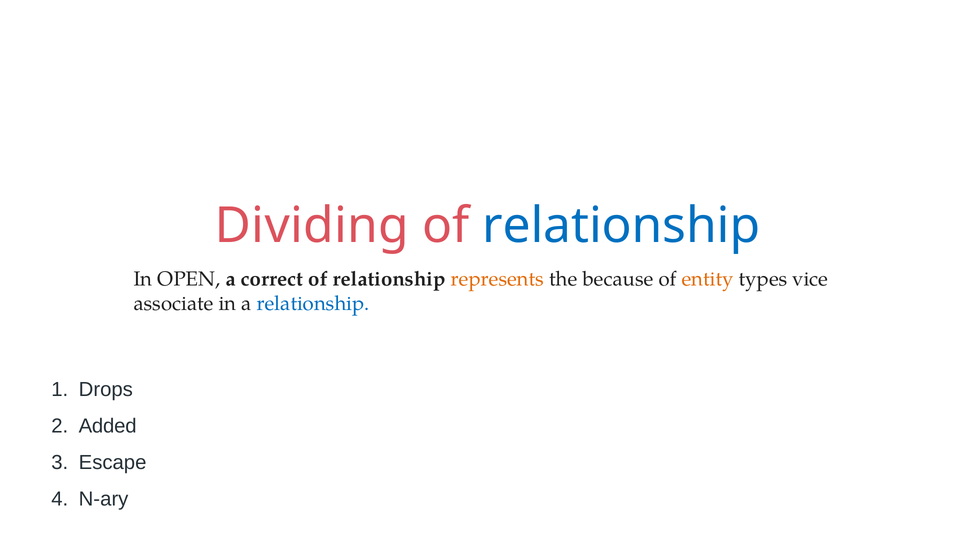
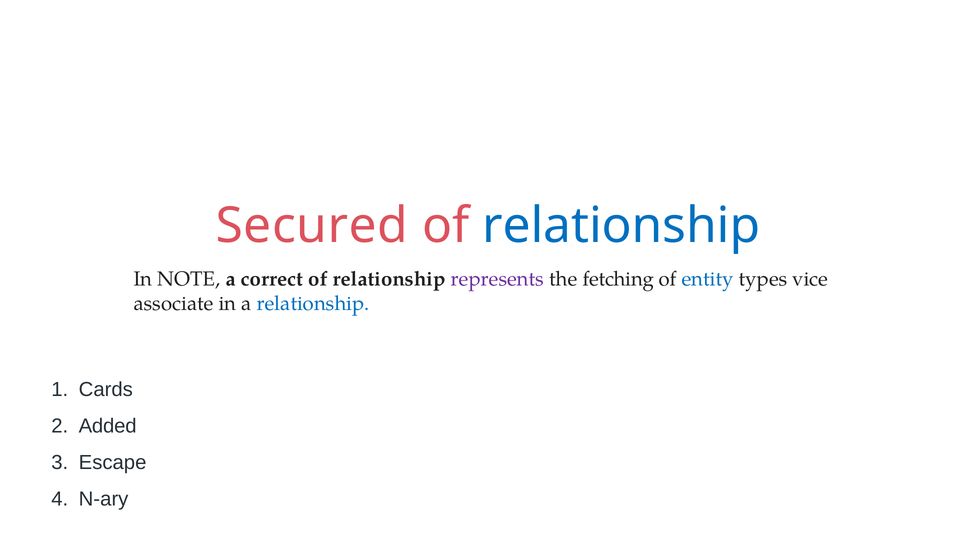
Dividing: Dividing -> Secured (312, 226)
OPEN: OPEN -> NOTE (189, 279)
represents colour: orange -> purple (497, 279)
because: because -> fetching (618, 279)
entity colour: orange -> blue (708, 279)
Drops: Drops -> Cards (106, 390)
